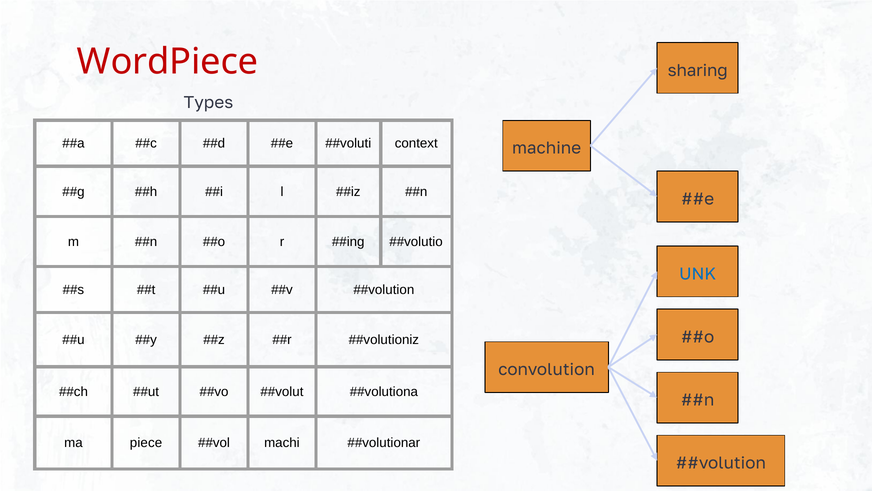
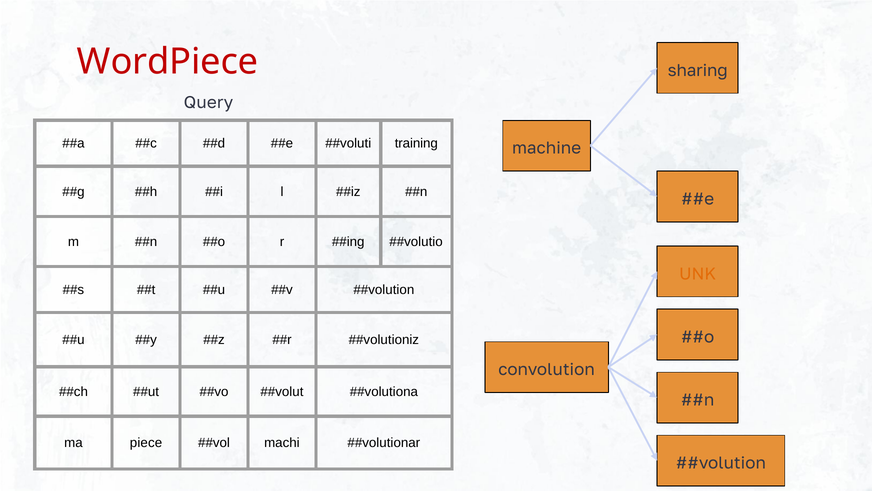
Types: Types -> Query (208, 103)
context: context -> training (416, 143)
UNK colour: blue -> orange (698, 274)
